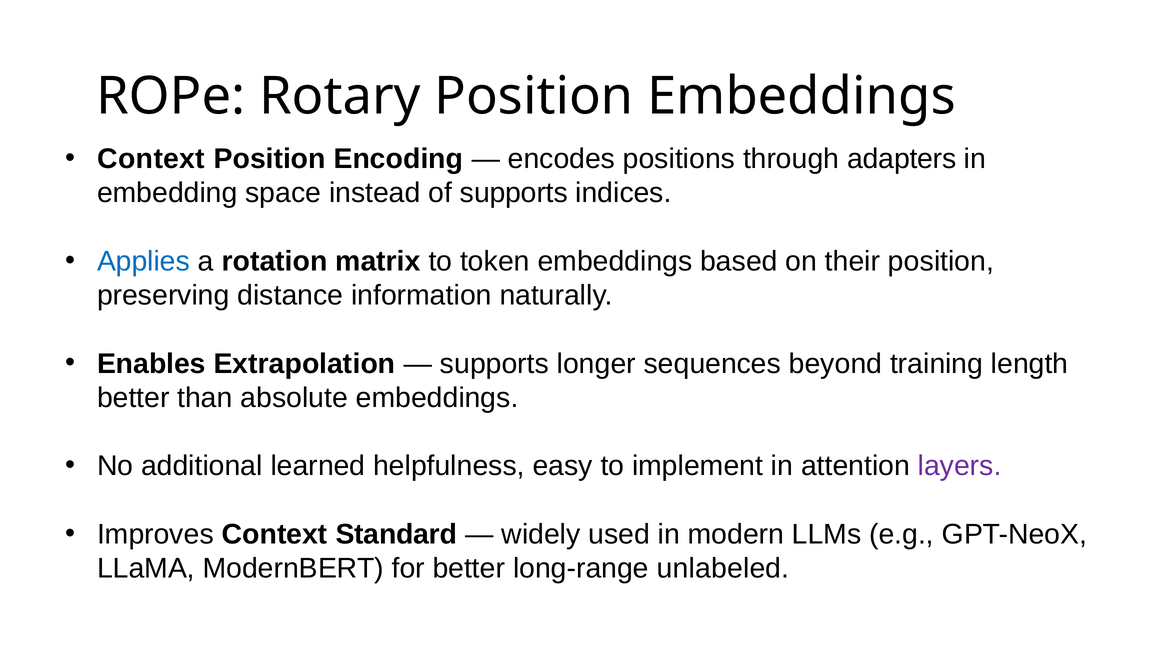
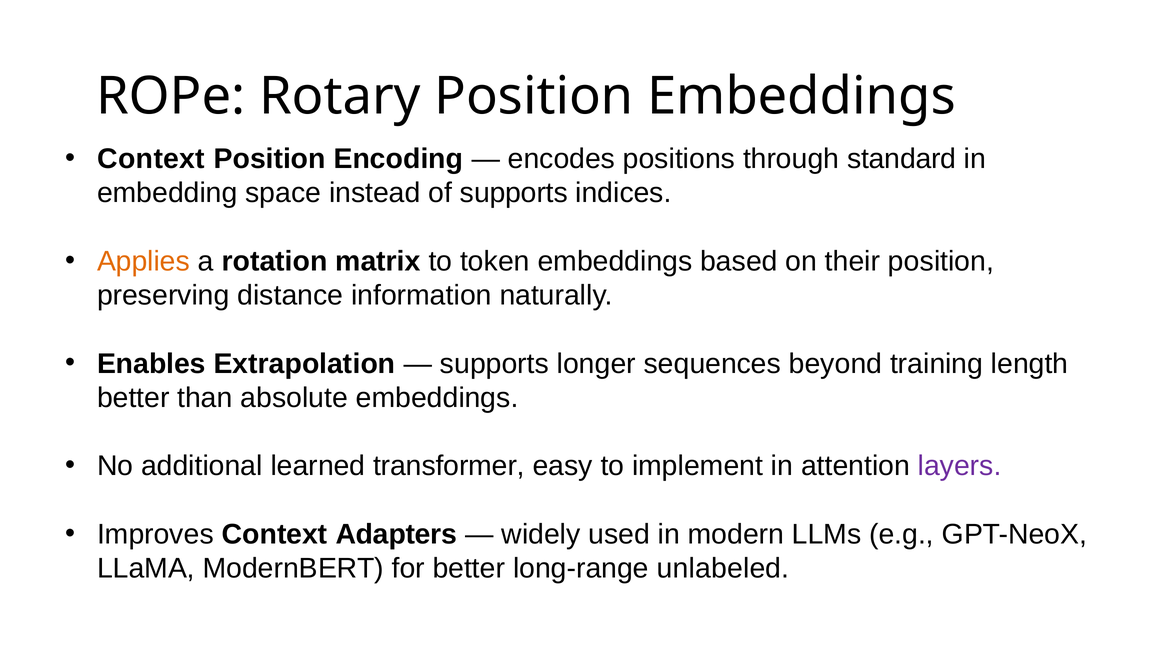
adapters: adapters -> standard (902, 159)
Applies colour: blue -> orange (143, 261)
helpfulness: helpfulness -> transformer (449, 466)
Standard: Standard -> Adapters (396, 535)
